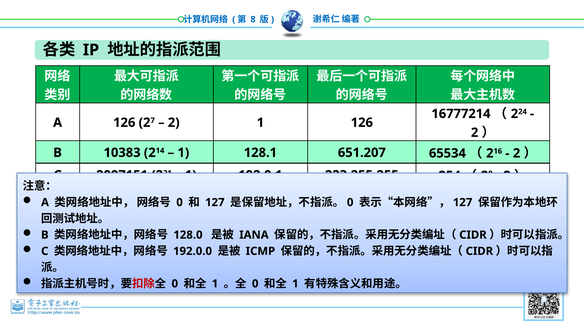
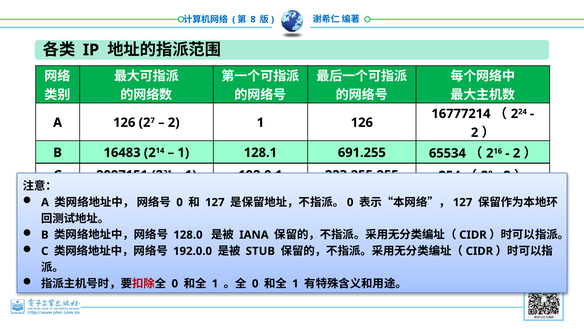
10383: 10383 -> 16483 (122, 152)
651.207: 651.207 -> 691.255 (362, 152)
ICMP: ICMP -> STUB (260, 251)
